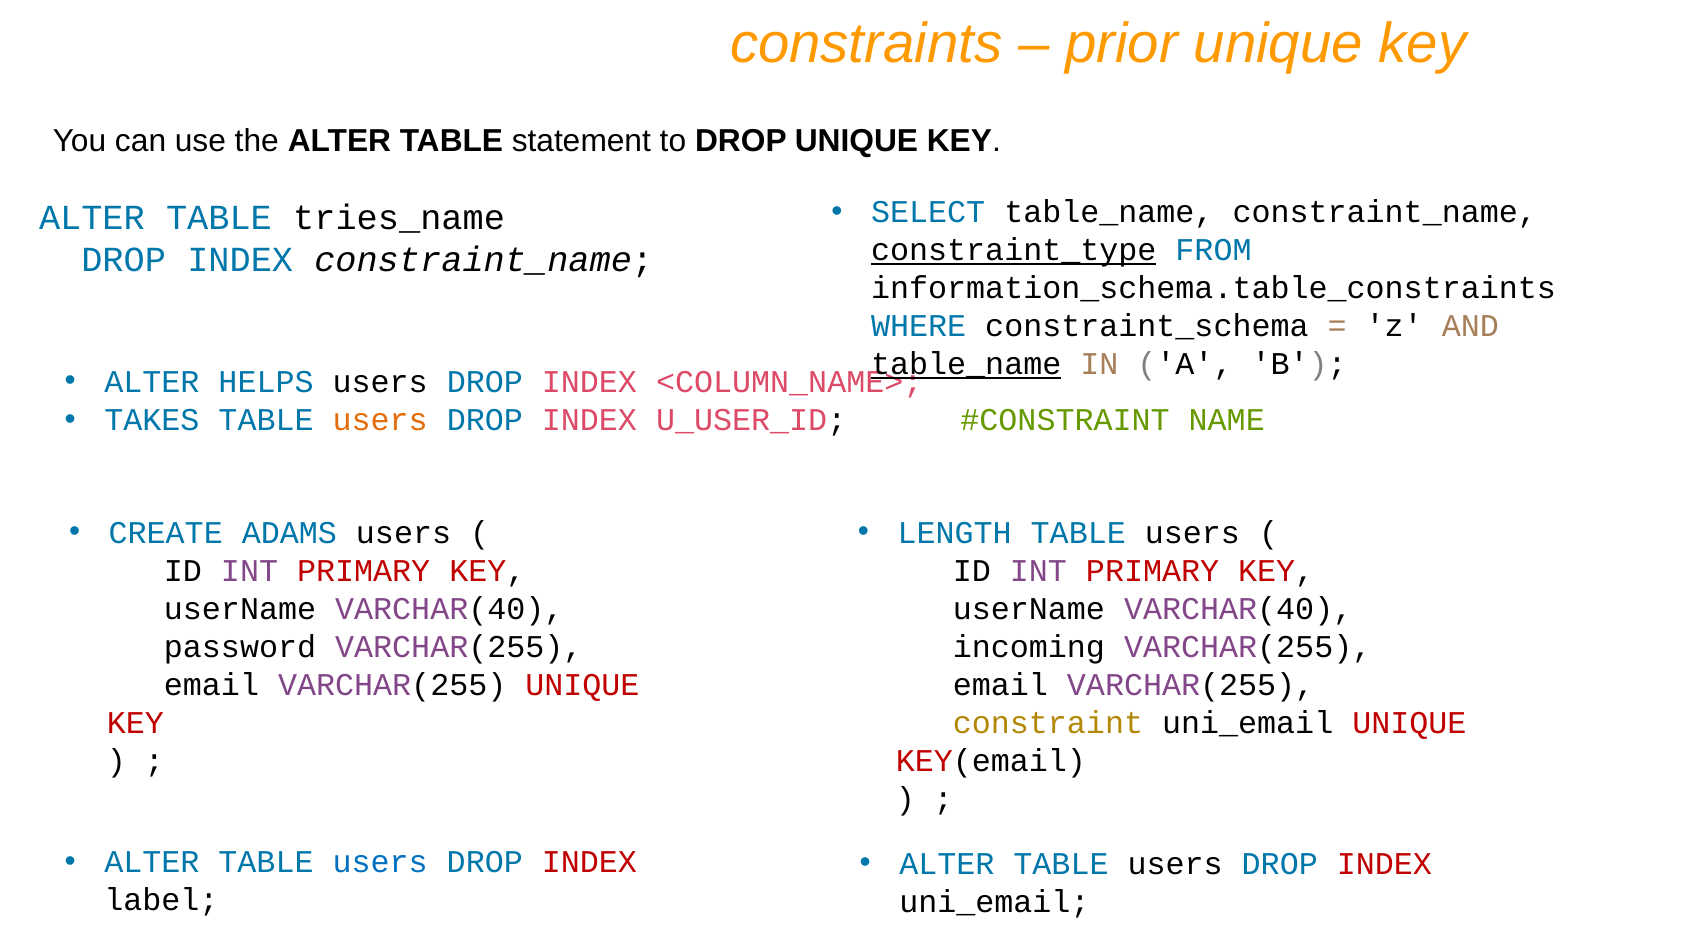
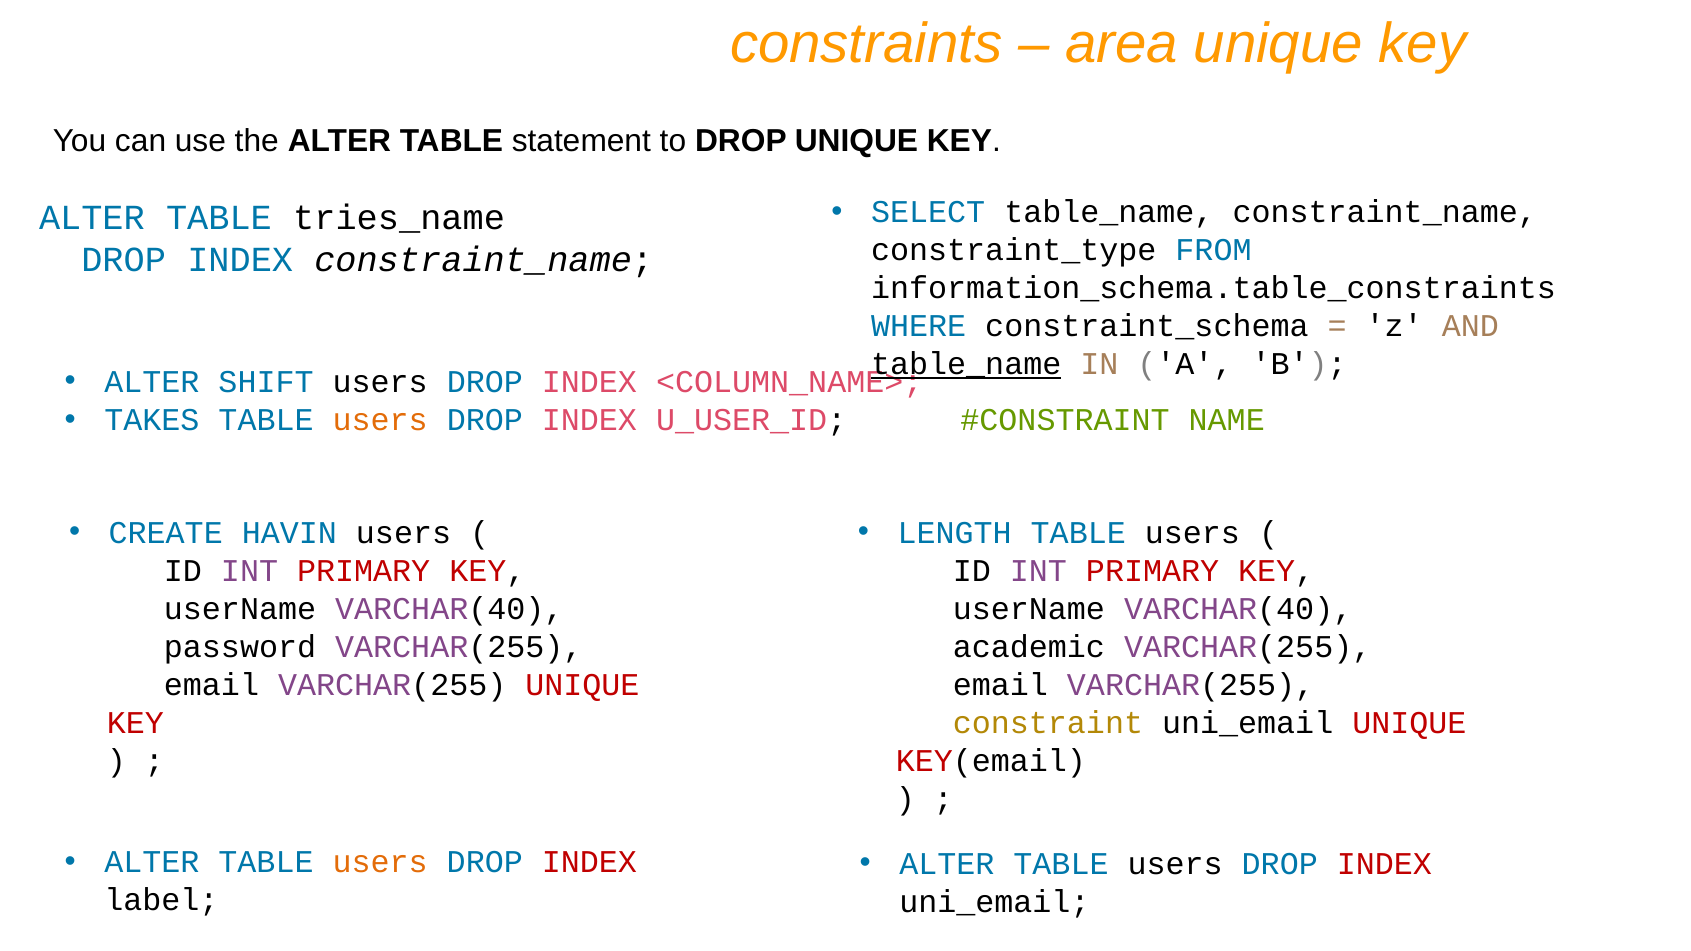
prior: prior -> area (1122, 44)
constraint_type underline: present -> none (1014, 250)
HELPS: HELPS -> SHIFT (266, 382)
ADAMS: ADAMS -> HAVIN (289, 533)
incoming: incoming -> academic (1029, 647)
users colour: blue -> orange (380, 863)
